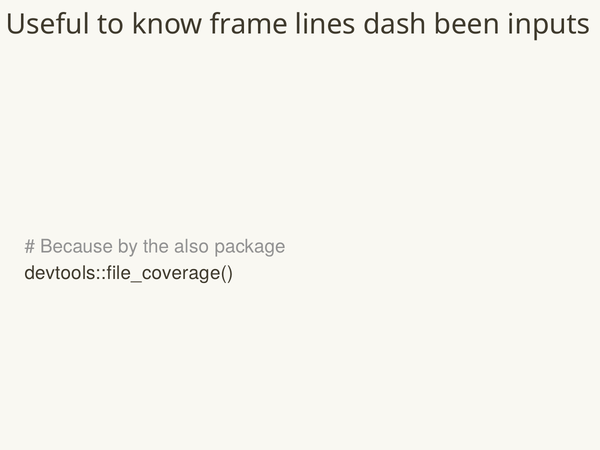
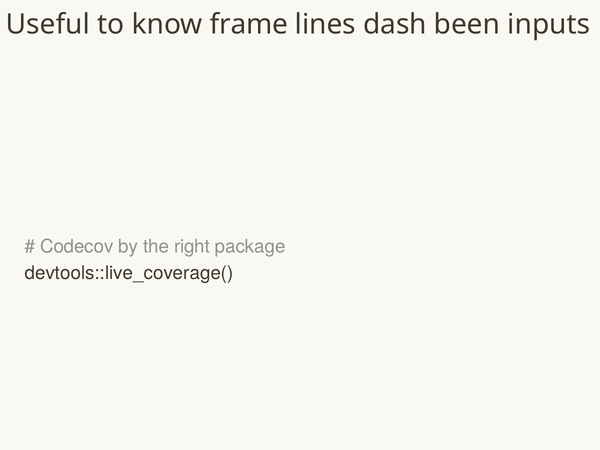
Because: Because -> Codecov (77, 247)
also: also -> right (192, 247)
devtools::file_coverage(: devtools::file_coverage( -> devtools::live_coverage( (129, 273)
